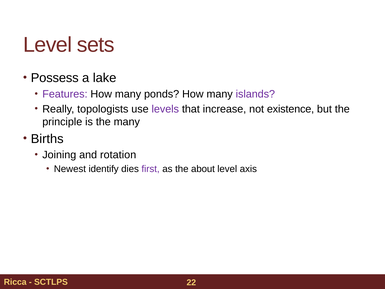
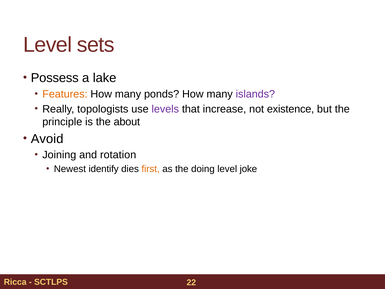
Features colour: purple -> orange (65, 94)
the many: many -> about (127, 122)
Births: Births -> Avoid (47, 139)
first colour: purple -> orange (151, 169)
about: about -> doing (203, 169)
axis: axis -> joke (248, 169)
